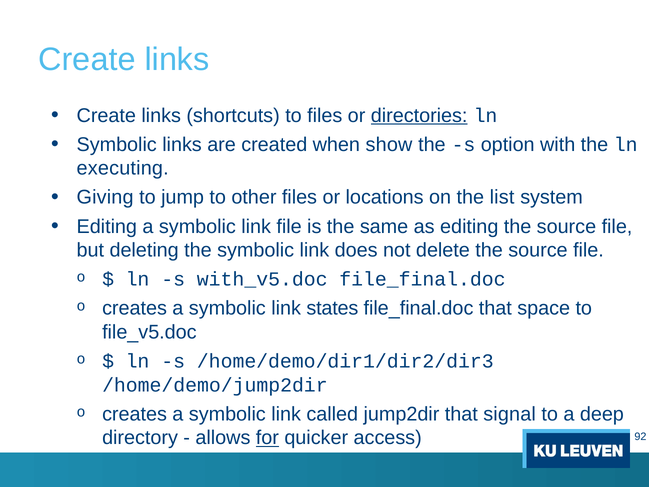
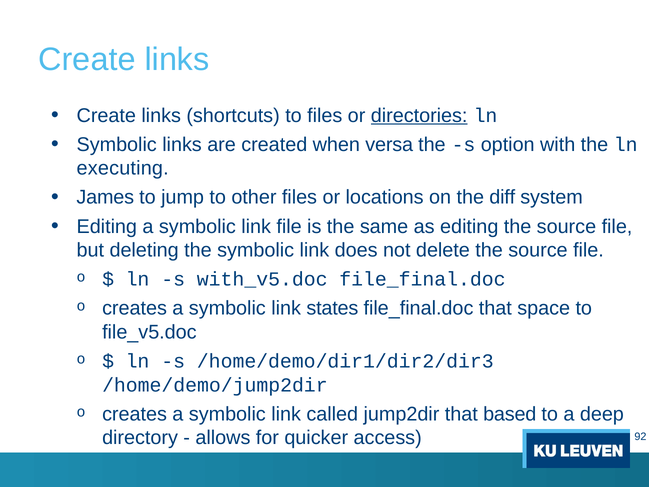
show: show -> versa (389, 145)
Giving: Giving -> James (105, 197)
list: list -> diff (502, 197)
signal: signal -> based (510, 414)
for underline: present -> none (267, 438)
